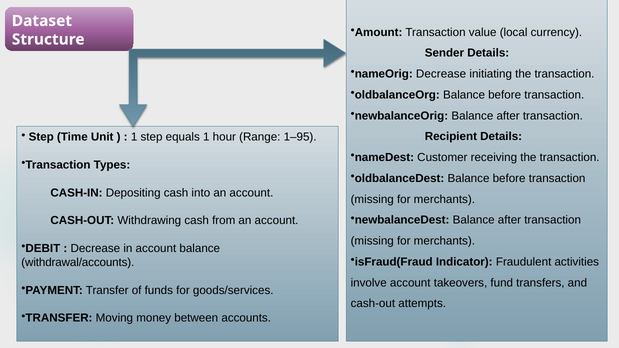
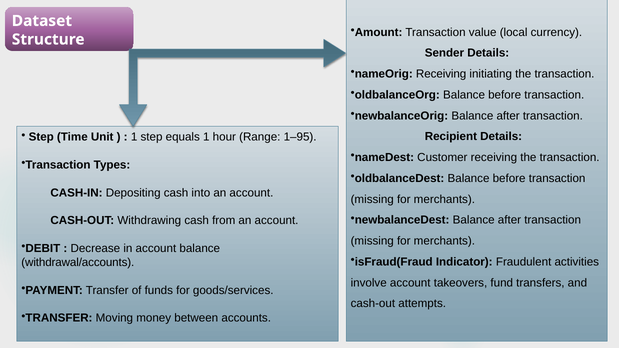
nameOrig Decrease: Decrease -> Receiving (441, 74)
